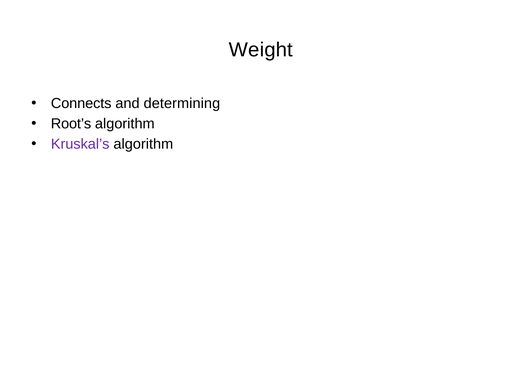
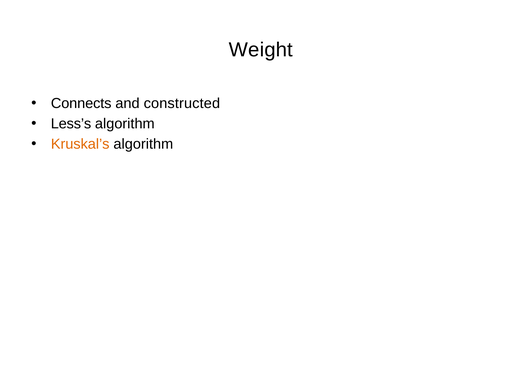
determining: determining -> constructed (182, 104)
Root’s: Root’s -> Less’s (71, 124)
Kruskal’s colour: purple -> orange (80, 144)
